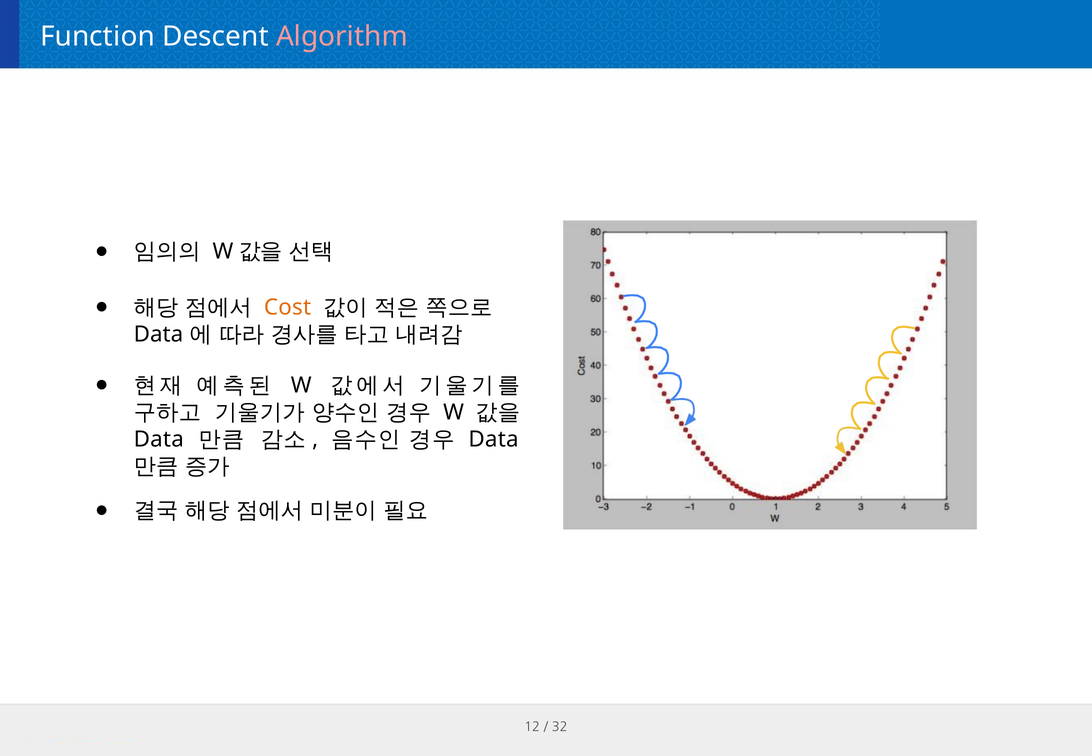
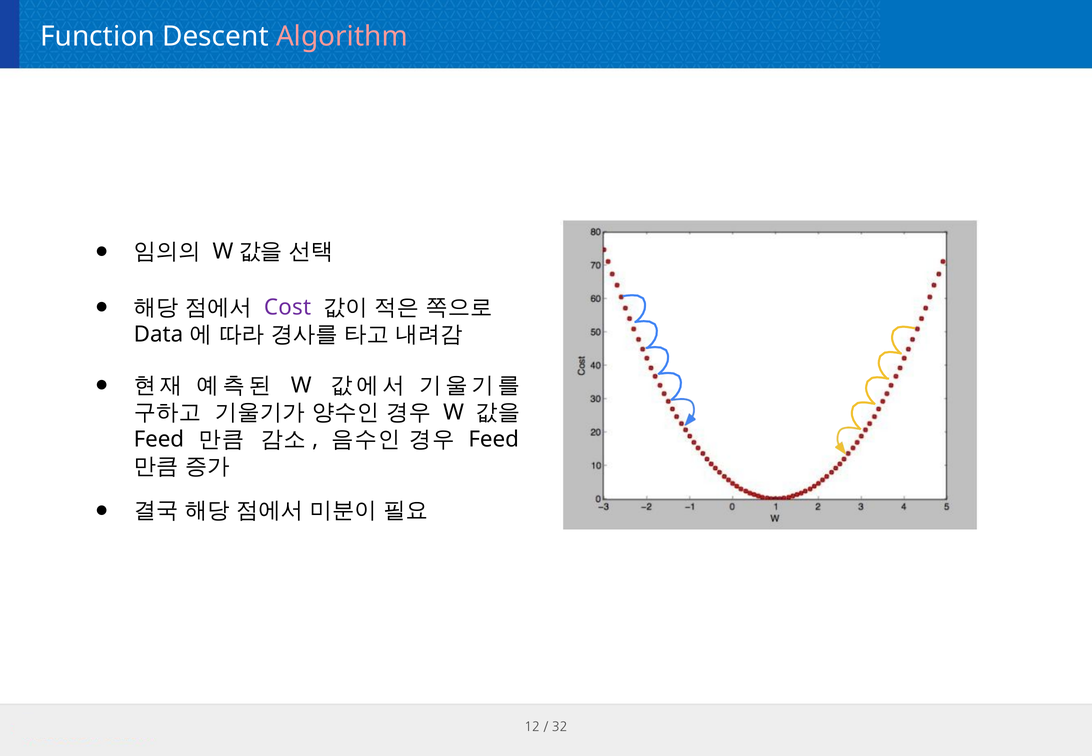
Cost colour: orange -> purple (288, 307)
Data: Data -> Feed (159, 439)
Data: Data -> Feed (494, 439)
